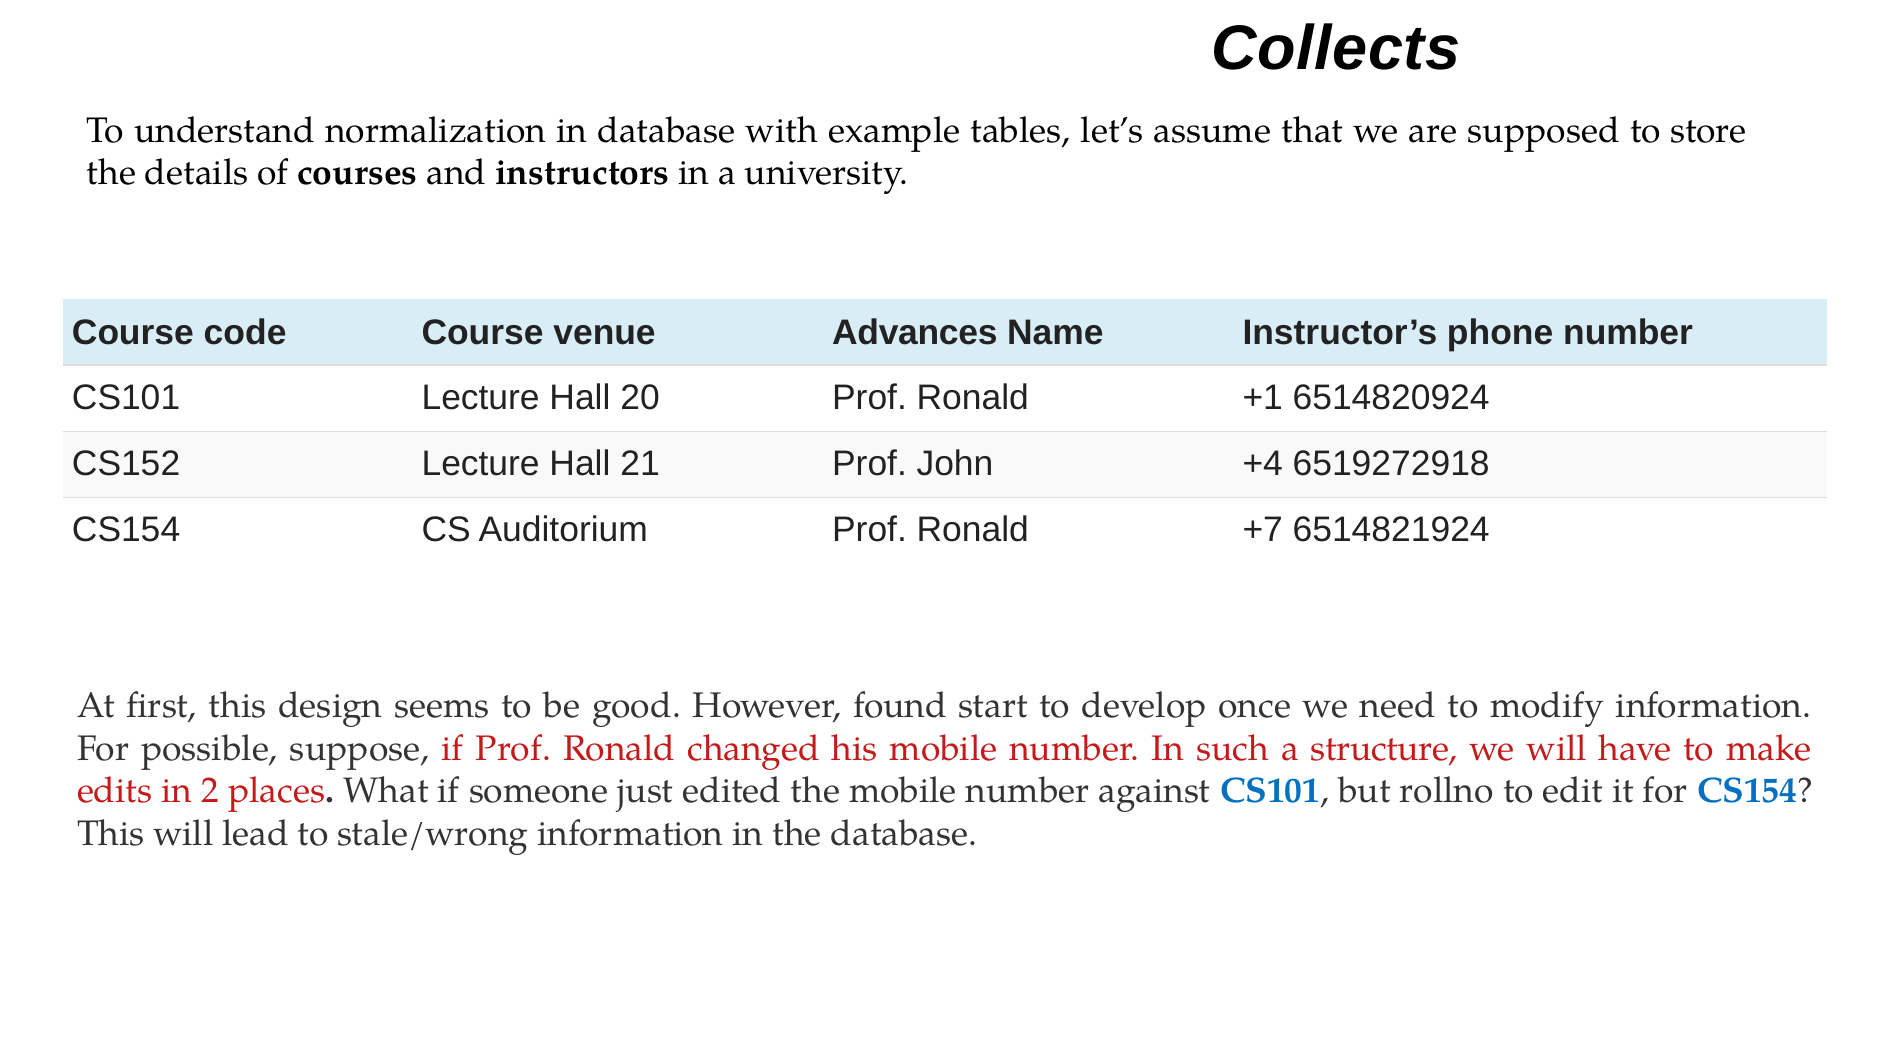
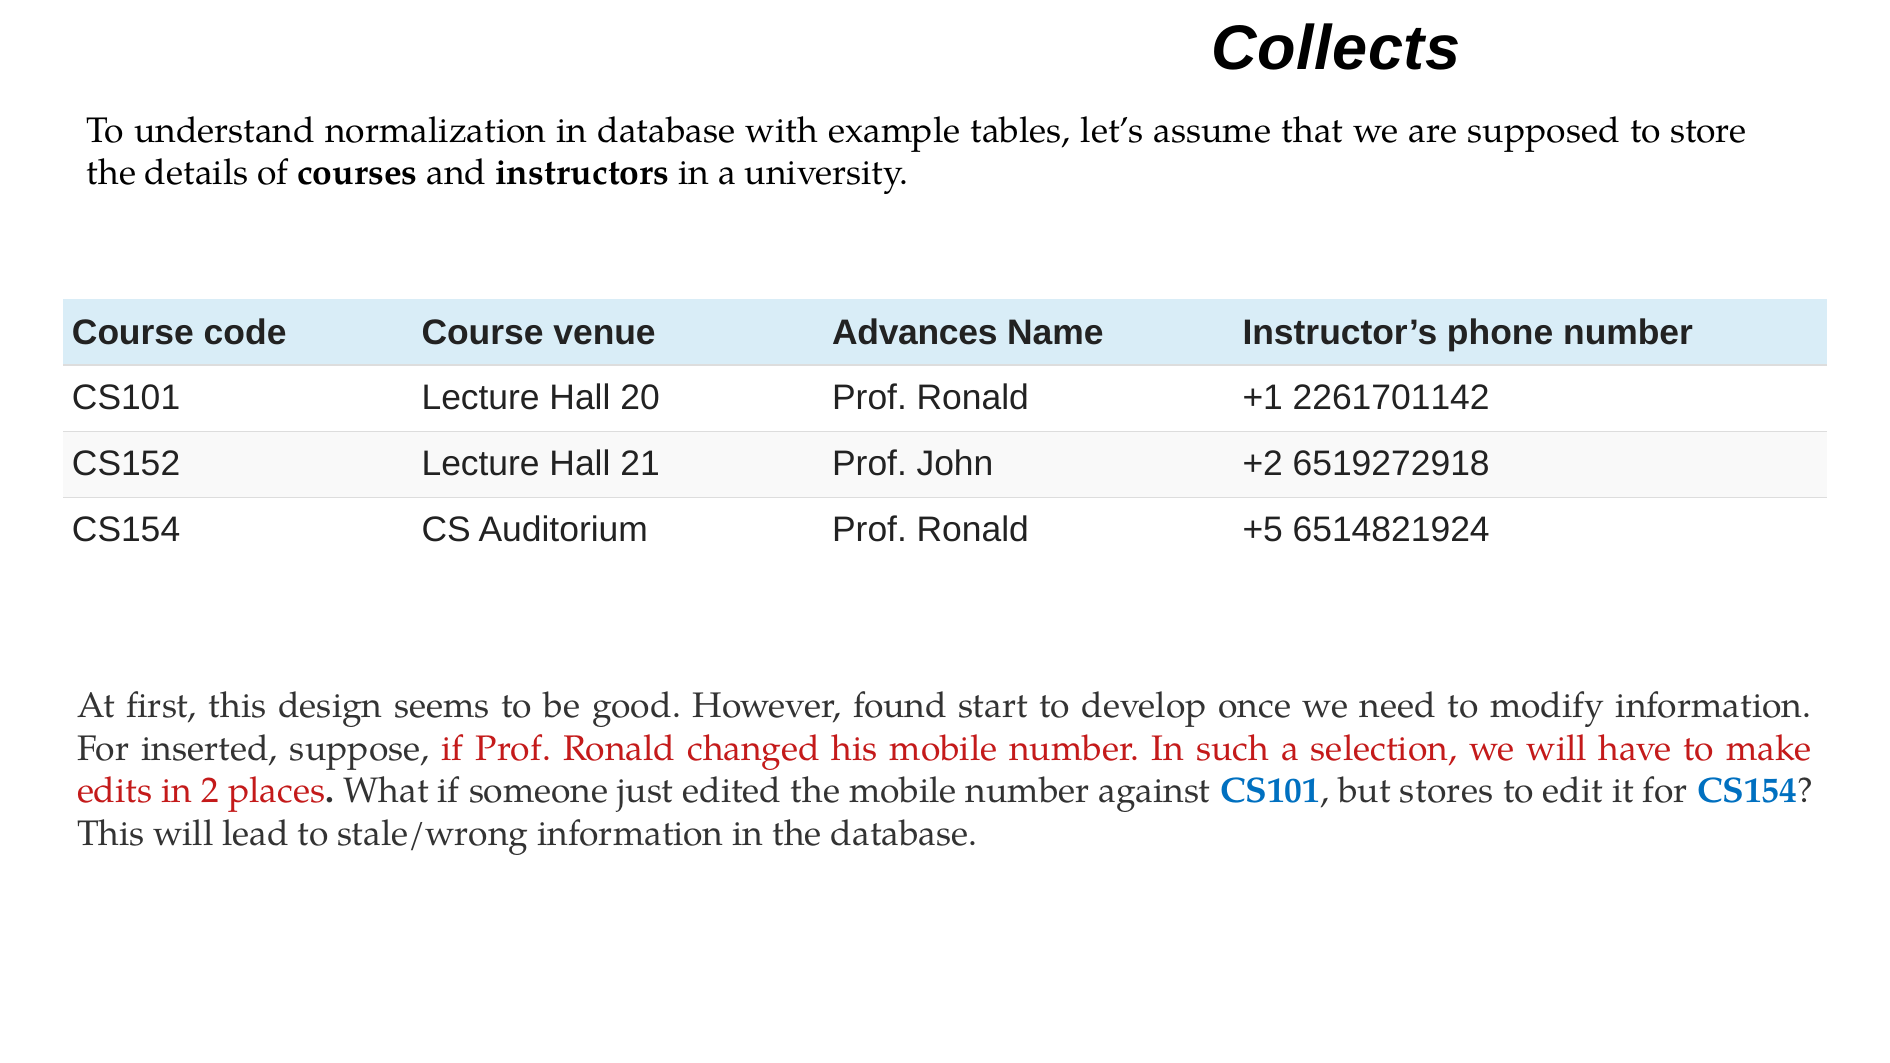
6514820924: 6514820924 -> 2261701142 (1391, 397)
+4: +4 -> +2 (1263, 463)
+7: +7 -> +5 (1263, 530)
possible: possible -> inserted (209, 749)
structure: structure -> selection (1384, 749)
rollno: rollno -> stores (1447, 791)
